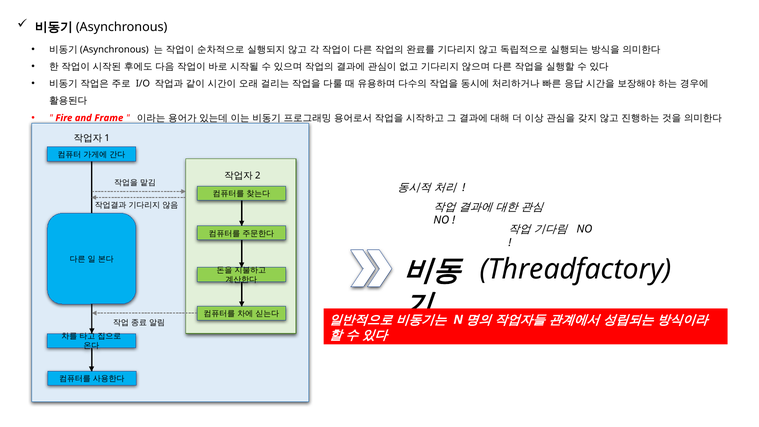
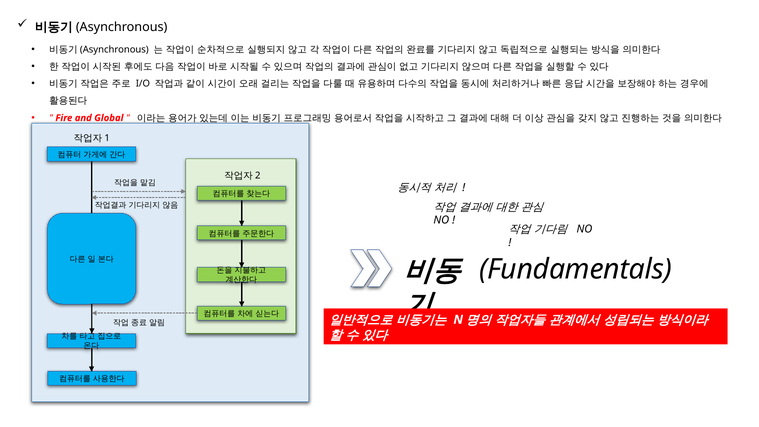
Frame: Frame -> Global (109, 118)
Threadfactory: Threadfactory -> Fundamentals (576, 269)
